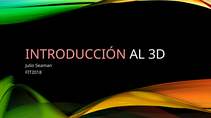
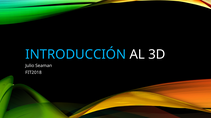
INTRODUCCIÓN colour: pink -> light blue (76, 55)
